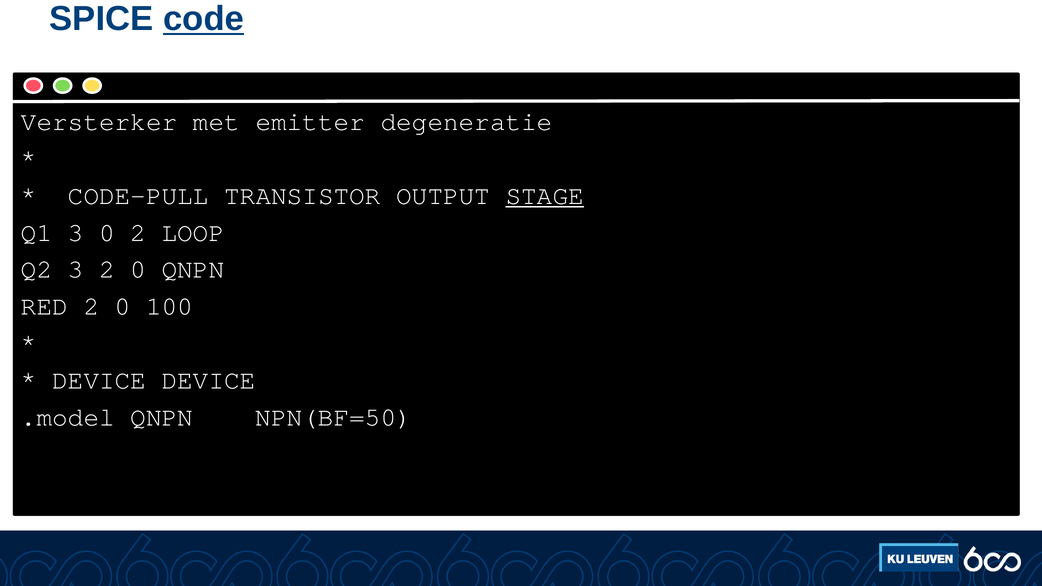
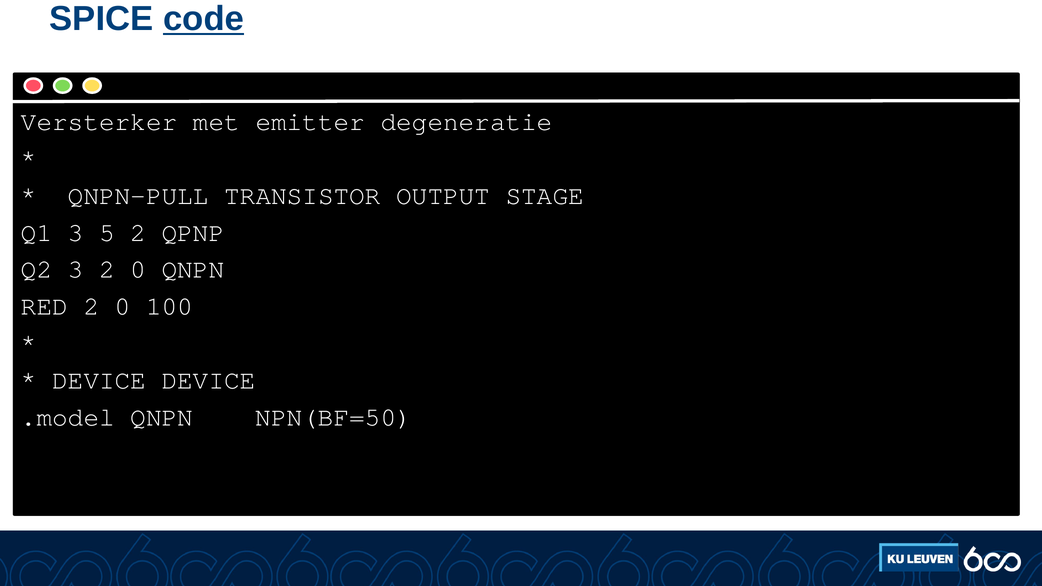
CODE-PULL: CODE-PULL -> QNPN-PULL (138, 196)
STAGE underline: present -> none (545, 196)
3 0: 0 -> 5 (107, 232)
LOOP: LOOP -> QPNP (193, 232)
